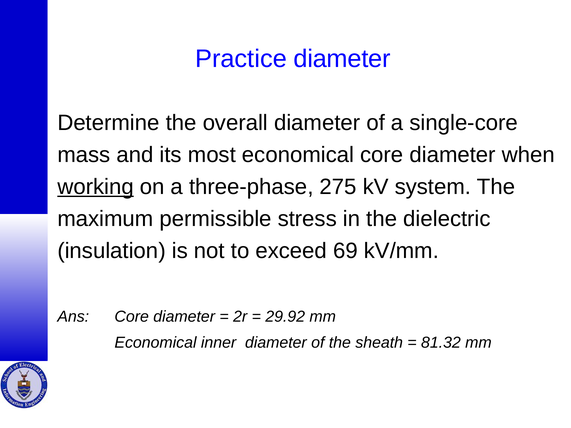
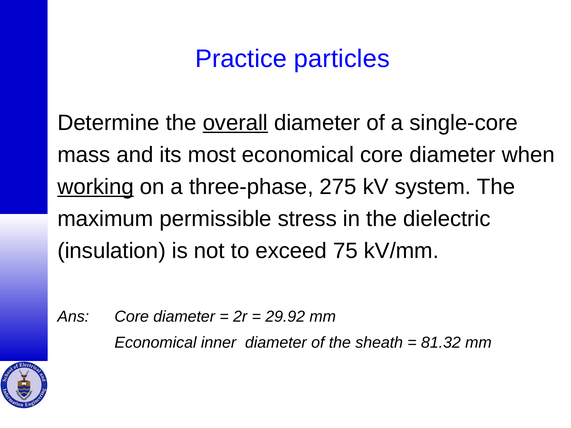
Practice diameter: diameter -> particles (342, 59)
overall underline: none -> present (235, 123)
69: 69 -> 75 (345, 251)
